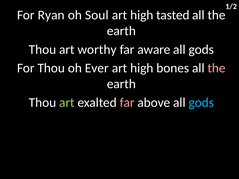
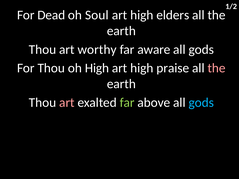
Ryan: Ryan -> Dead (51, 15)
tasted: tasted -> elders (173, 15)
oh Ever: Ever -> High (97, 68)
bones: bones -> praise (173, 68)
art colour: light green -> pink (67, 103)
far colour: pink -> light green (127, 103)
